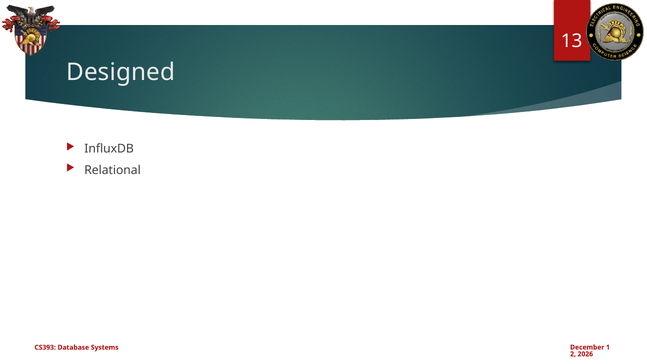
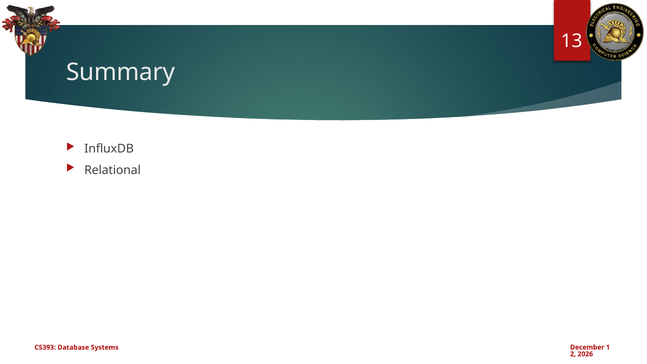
Designed: Designed -> Summary (121, 72)
